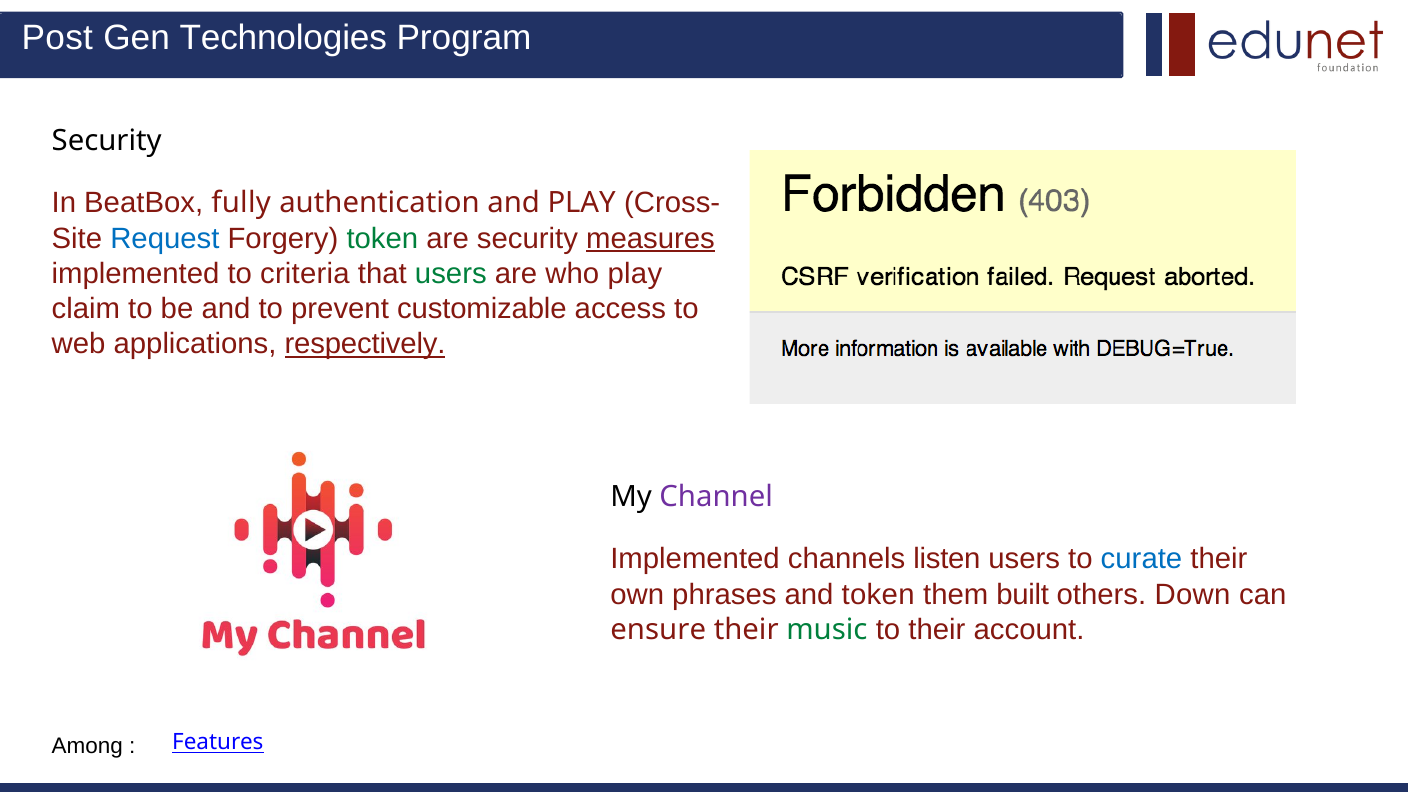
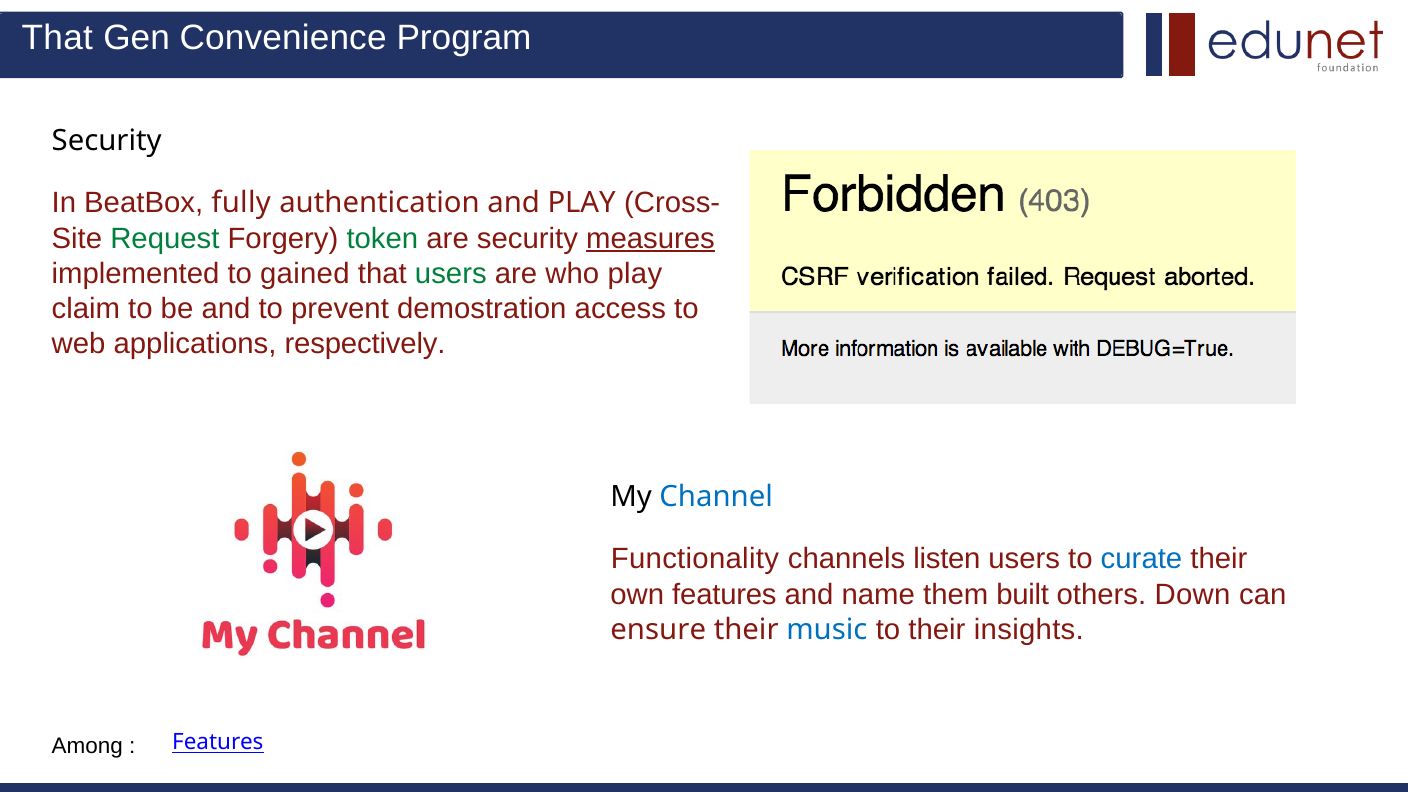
Post: Post -> That (57, 37)
Technologies: Technologies -> Convenience (283, 37)
Request colour: blue -> green (165, 238)
criteria: criteria -> gained (305, 274)
customizable: customizable -> demostration (482, 309)
respectively underline: present -> none (365, 344)
Channel colour: purple -> blue (716, 497)
Implemented: Implemented -> Functionality (695, 559)
own phrases: phrases -> features (724, 594)
and token: token -> name (878, 594)
music colour: green -> blue (827, 630)
account: account -> insights (1029, 630)
